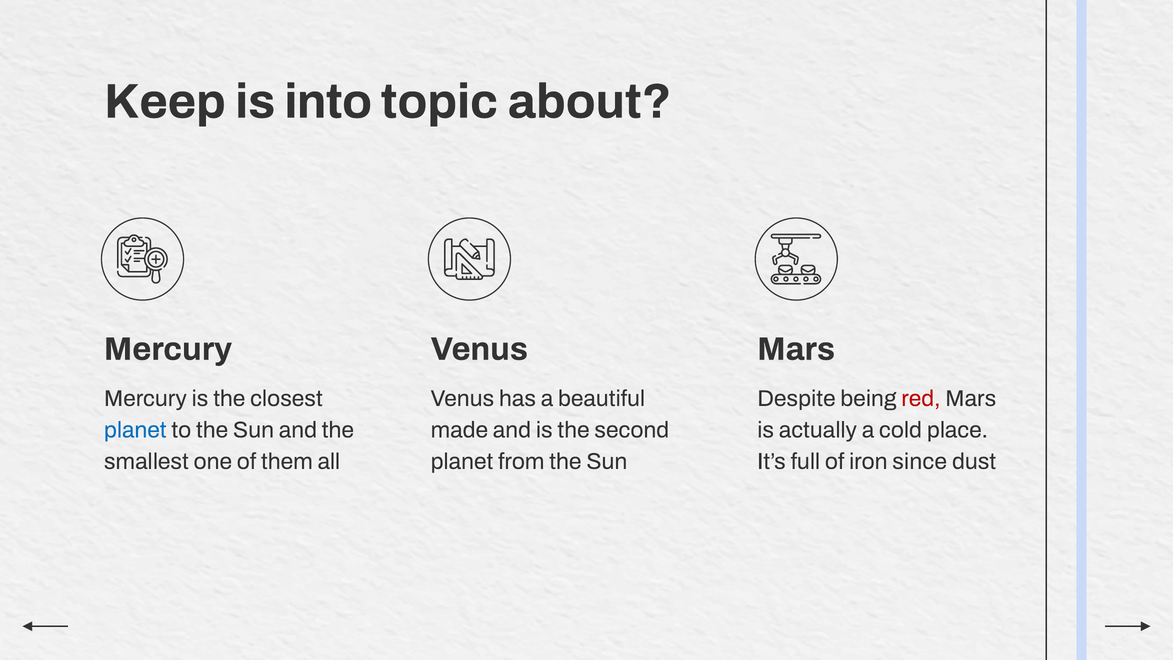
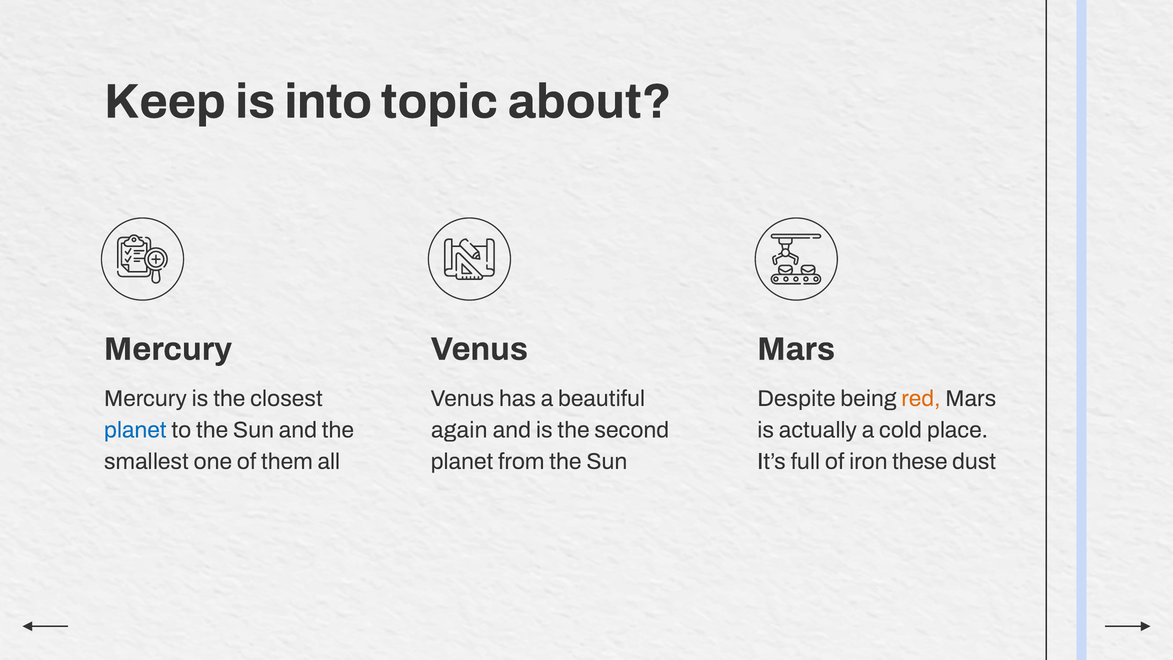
red colour: red -> orange (921, 398)
made: made -> again (459, 430)
since: since -> these (920, 461)
